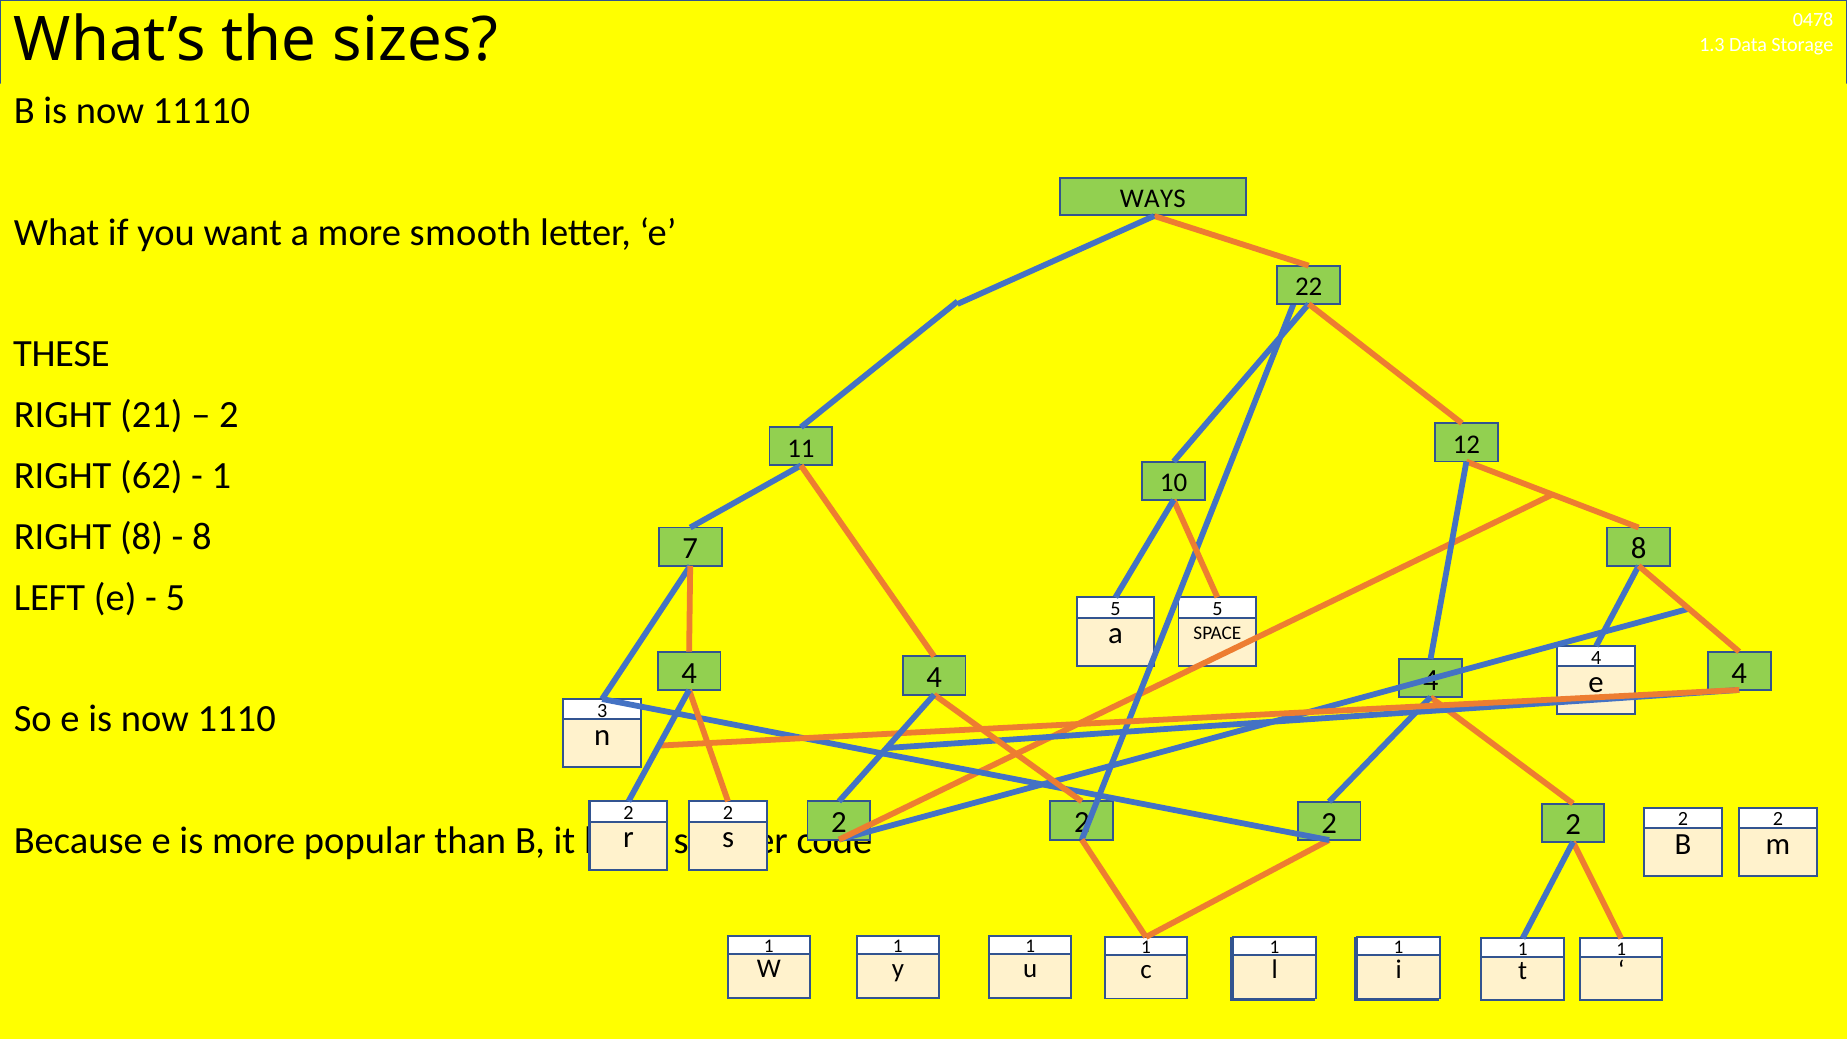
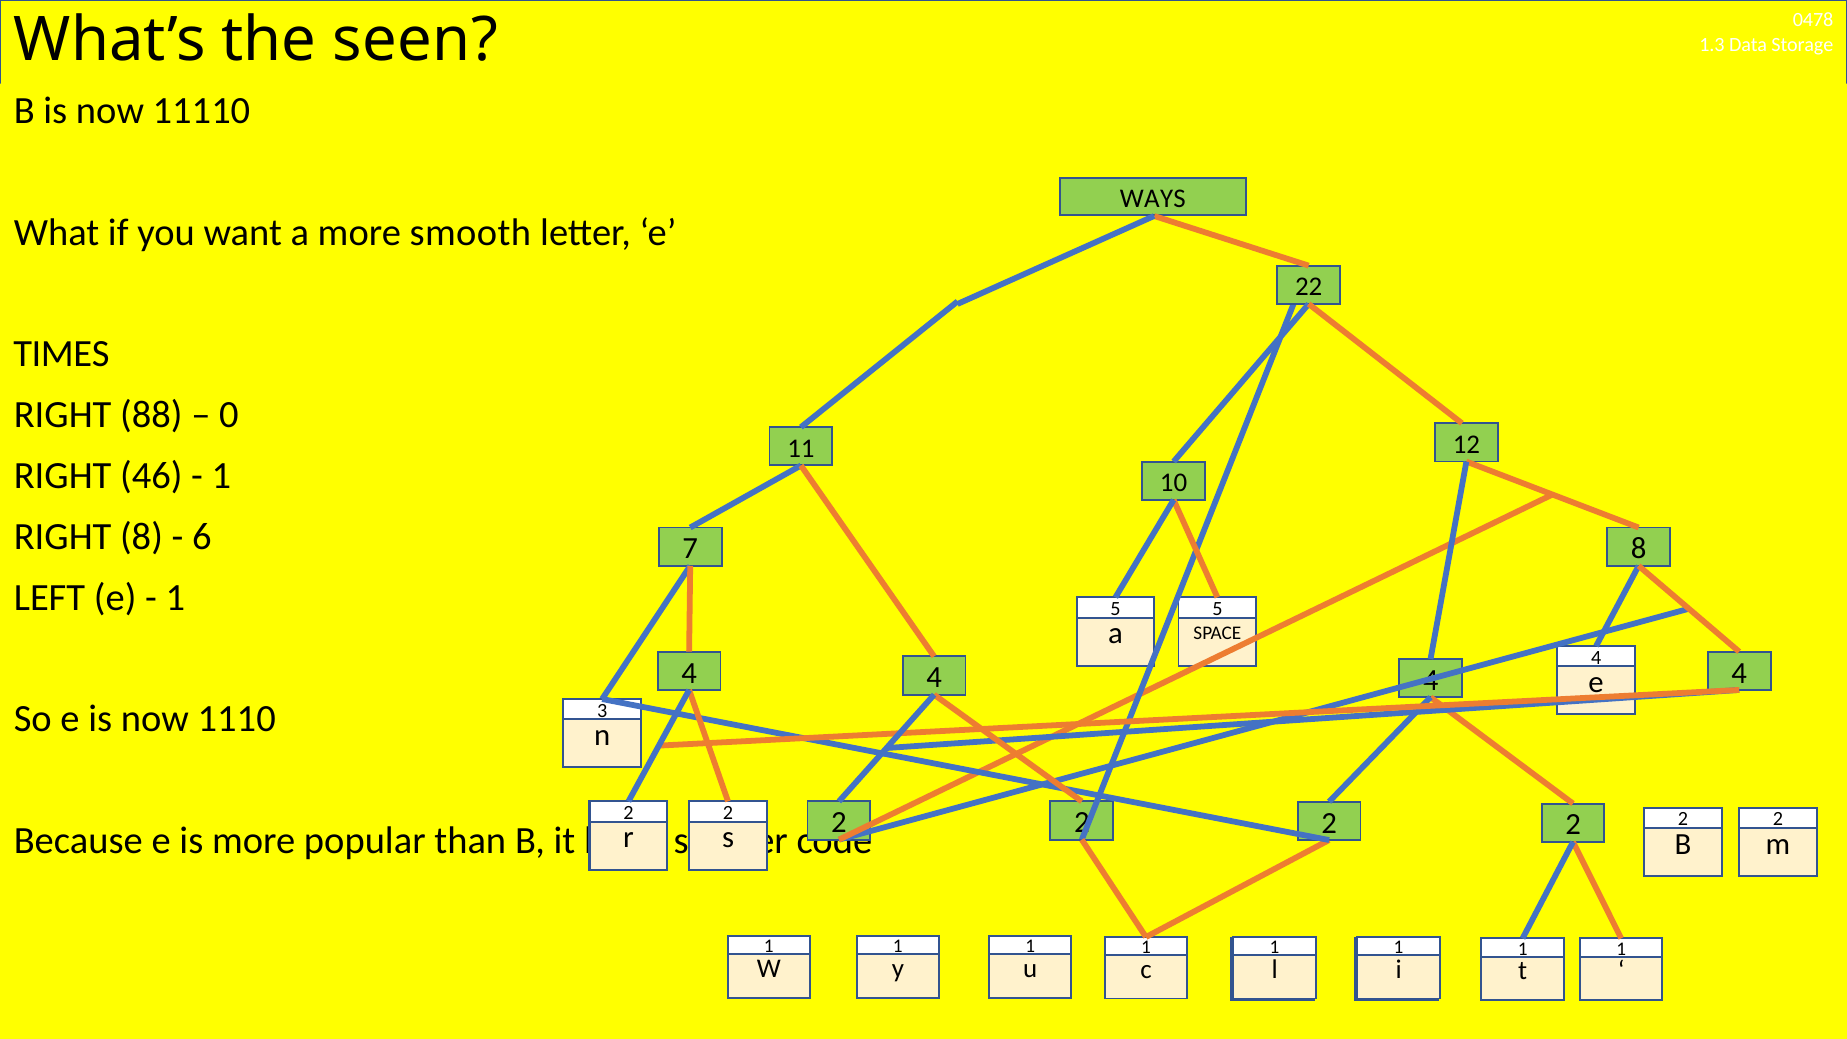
sizes: sizes -> seen (415, 40)
THESE: THESE -> TIMES (61, 354)
21: 21 -> 88 (151, 415)
2: 2 -> 0 (229, 415)
62: 62 -> 46 (151, 476)
8: 8 -> 6 (202, 537)
5: 5 -> 1 (175, 597)
